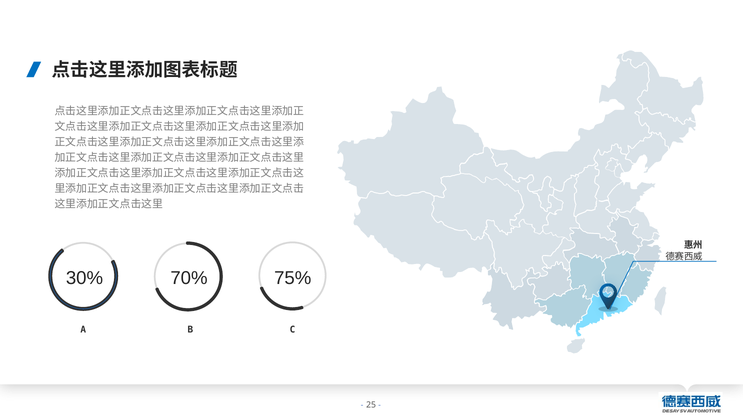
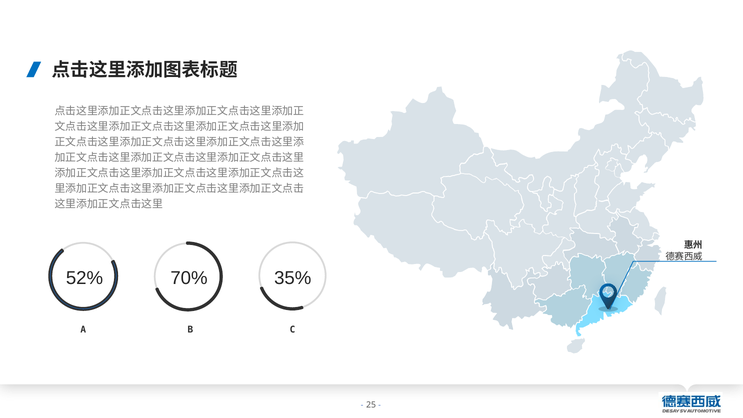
30%: 30% -> 52% (84, 278)
75%: 75% -> 35% (293, 278)
